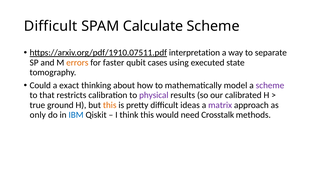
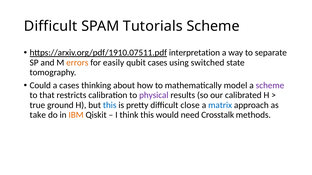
Calculate: Calculate -> Tutorials (153, 26)
faster: faster -> easily (114, 63)
executed: executed -> switched (208, 63)
a exact: exact -> cases (69, 86)
this colour: orange -> blue (110, 105)
ideas: ideas -> close (190, 105)
matrix colour: purple -> blue (220, 105)
only: only -> take (38, 115)
IBM colour: blue -> orange (76, 115)
